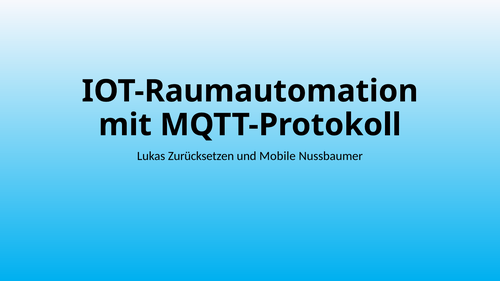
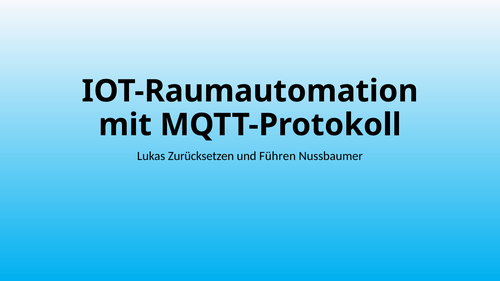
Mobile: Mobile -> Führen (278, 156)
